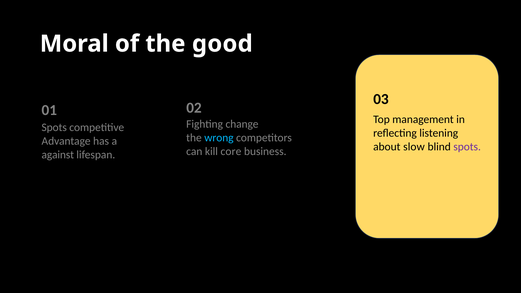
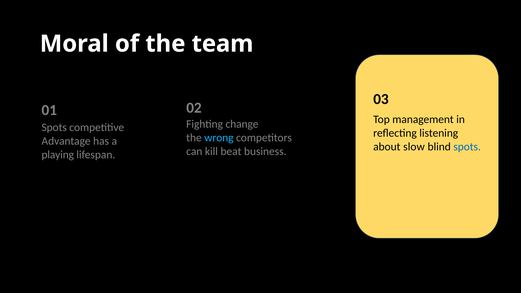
good: good -> team (223, 44)
spots colour: purple -> blue (467, 147)
core: core -> beat (231, 152)
against: against -> playing (58, 155)
